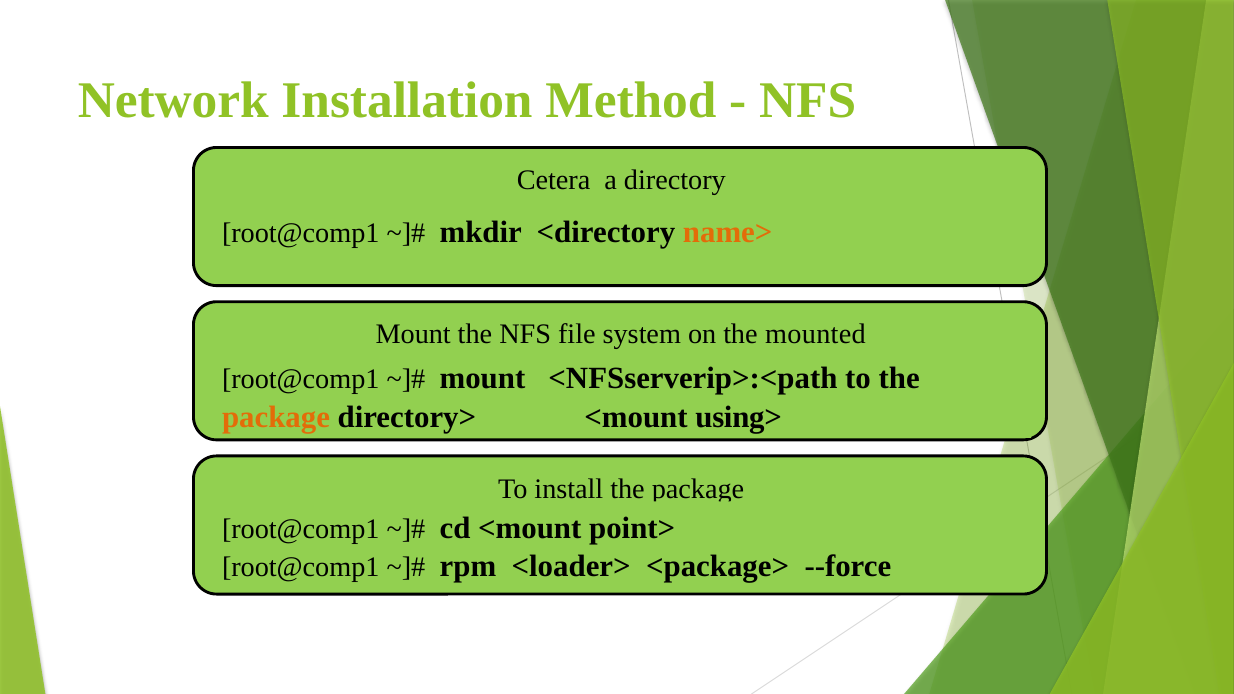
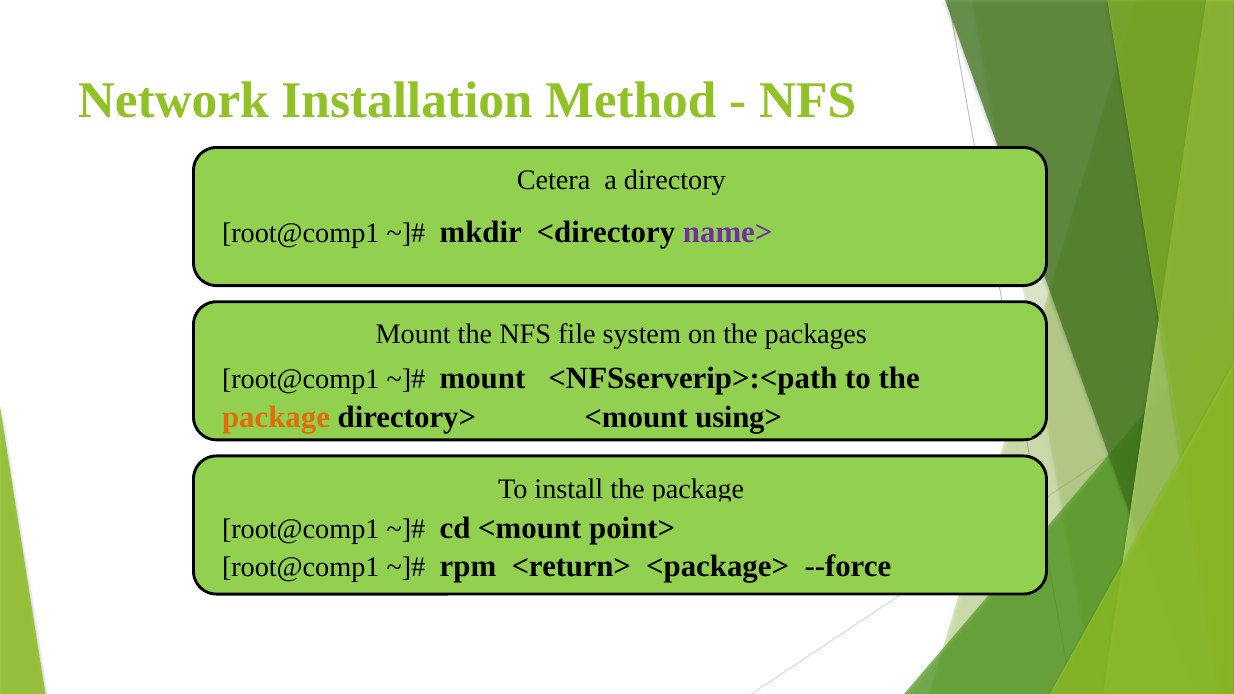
name> colour: orange -> purple (728, 233)
mounted: mounted -> packages (816, 335)
<loader>: <loader> -> <return> (571, 567)
